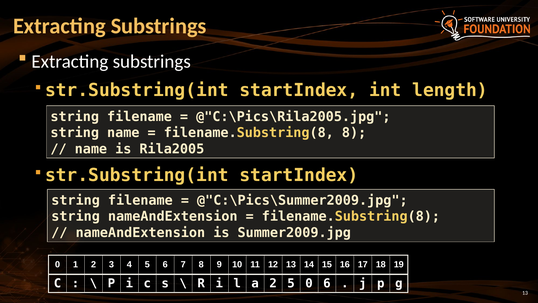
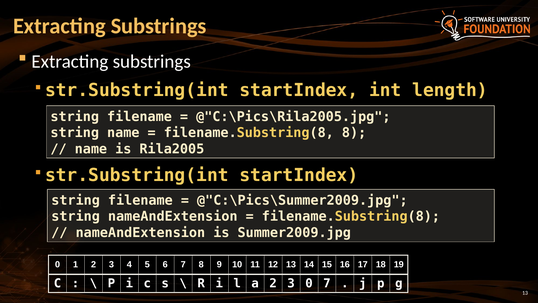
a 2 5: 5 -> 3 (291, 283)
0 6: 6 -> 7 (327, 283)
